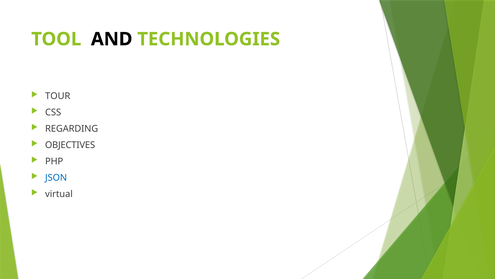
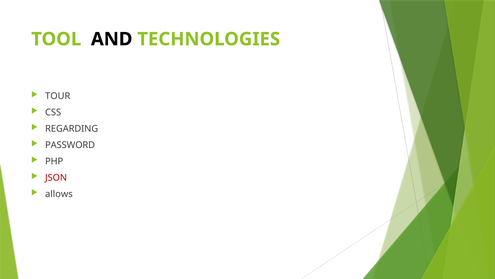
OBJECTIVES: OBJECTIVES -> PASSWORD (70, 145)
JSON colour: blue -> red (56, 177)
virtual: virtual -> allows (59, 194)
